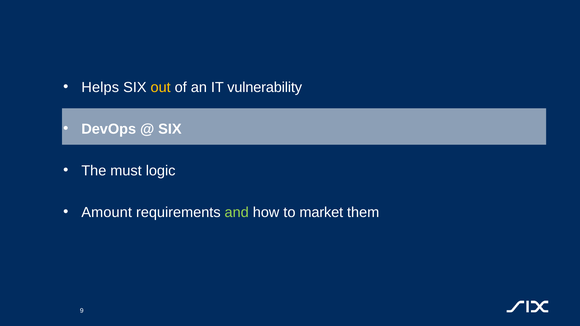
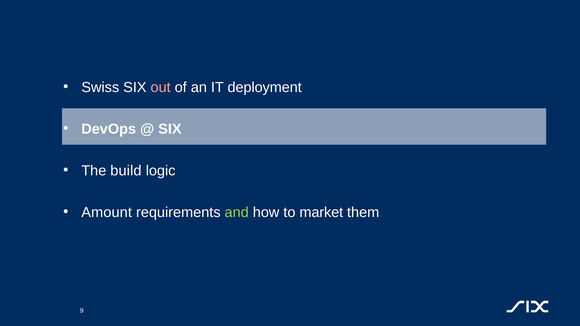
Helps: Helps -> Swiss (100, 87)
out colour: yellow -> pink (161, 87)
vulnerability: vulnerability -> deployment (265, 87)
must: must -> build (126, 171)
